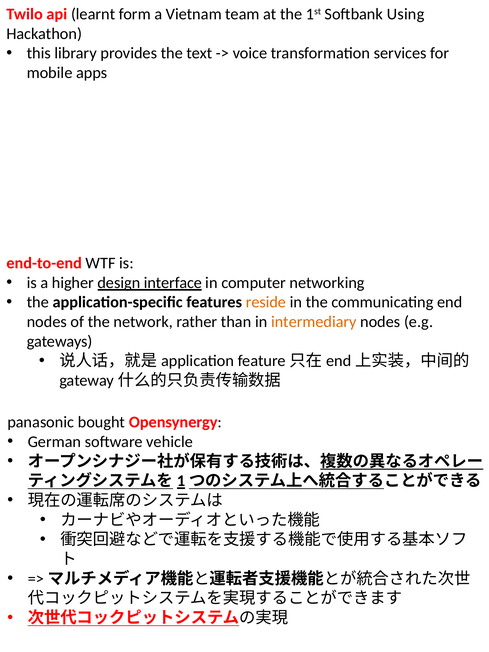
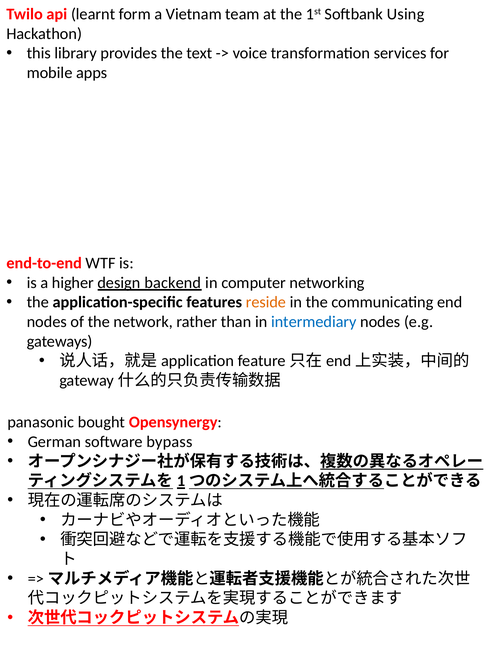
interface: interface -> backend (173, 283)
intermediary colour: orange -> blue (314, 322)
vehicle: vehicle -> bypass (170, 442)
